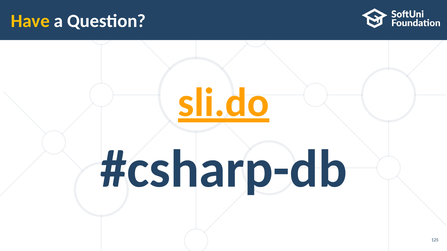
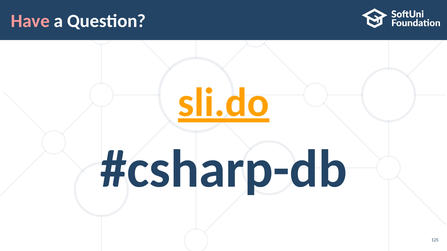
Have colour: yellow -> pink (30, 21)
